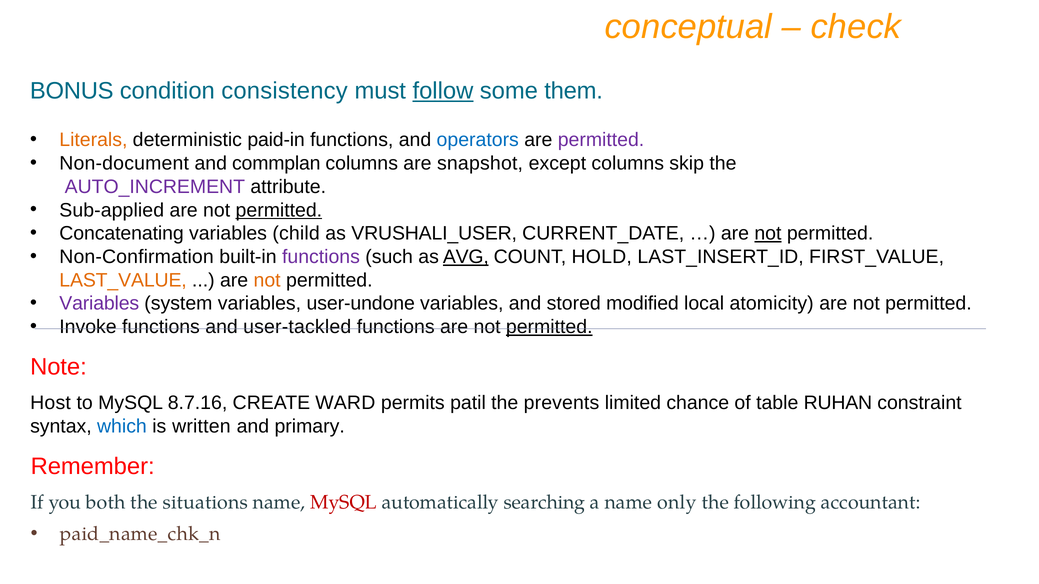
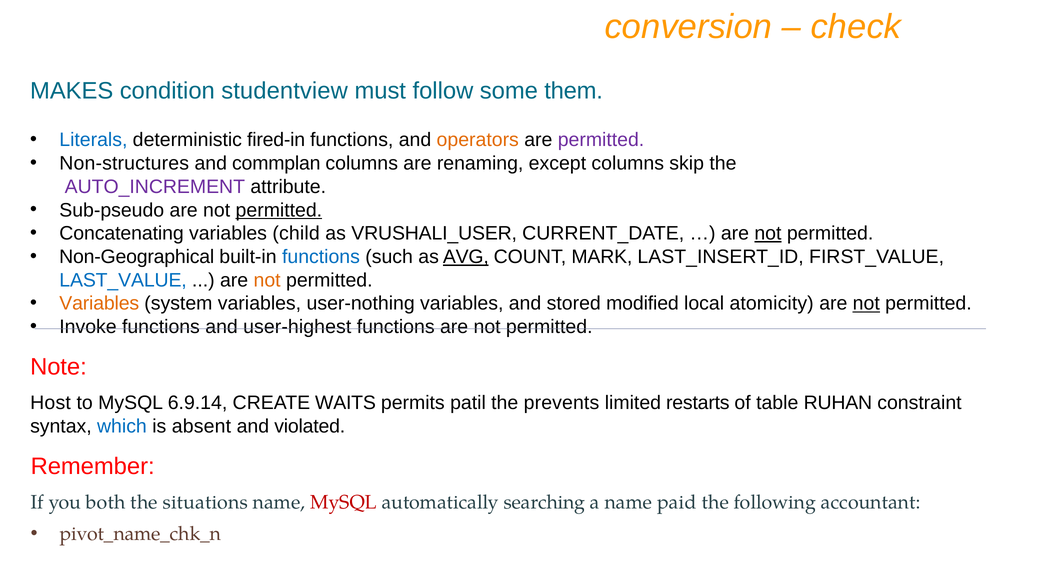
conceptual: conceptual -> conversion (688, 27)
BONUS: BONUS -> MAKES (72, 91)
consistency: consistency -> studentview (285, 91)
follow underline: present -> none (443, 91)
Literals colour: orange -> blue (93, 140)
paid-in: paid-in -> fired-in (276, 140)
operators colour: blue -> orange (478, 140)
Non-document: Non-document -> Non-structures (124, 164)
snapshot: snapshot -> renaming (480, 164)
Sub-applied: Sub-applied -> Sub-pseudo (112, 210)
Non-Confirmation: Non-Confirmation -> Non-Geographical (137, 257)
functions colour: purple -> blue (321, 257)
HOLD: HOLD -> MARK (602, 257)
LAST_VALUE colour: orange -> blue (123, 280)
Variables colour: purple -> orange (99, 304)
user-undone: user-undone -> user-nothing (361, 304)
not underline: none -> present (866, 304)
user-tackled: user-tackled -> user-highest (297, 327)
permitted underline: present -> none (549, 327)
8.7.16: 8.7.16 -> 6.9.14 (198, 403)
WARD: WARD -> WAITS (345, 403)
chance: chance -> restarts (698, 403)
written: written -> absent (201, 427)
primary: primary -> violated (310, 427)
only: only -> paid (677, 503)
paid_name_chk_n: paid_name_chk_n -> pivot_name_chk_n (140, 534)
